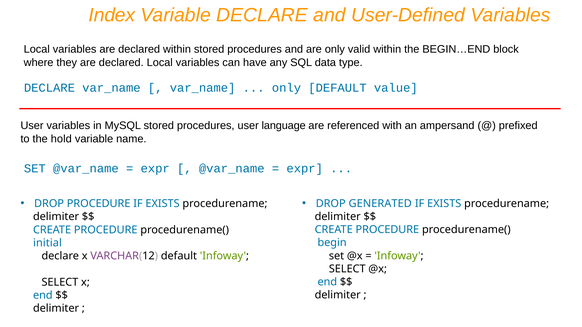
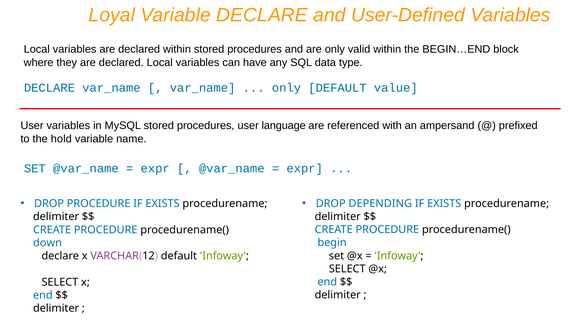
Index: Index -> Loyal (112, 15)
GENERATED: GENERATED -> DEPENDING (380, 204)
initial: initial -> down (47, 243)
